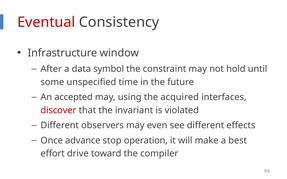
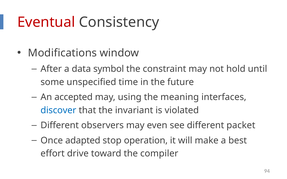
Infrastructure: Infrastructure -> Modifications (62, 53)
acquired: acquired -> meaning (180, 97)
discover colour: red -> blue (58, 110)
effects: effects -> packet (241, 126)
advance: advance -> adapted (83, 141)
